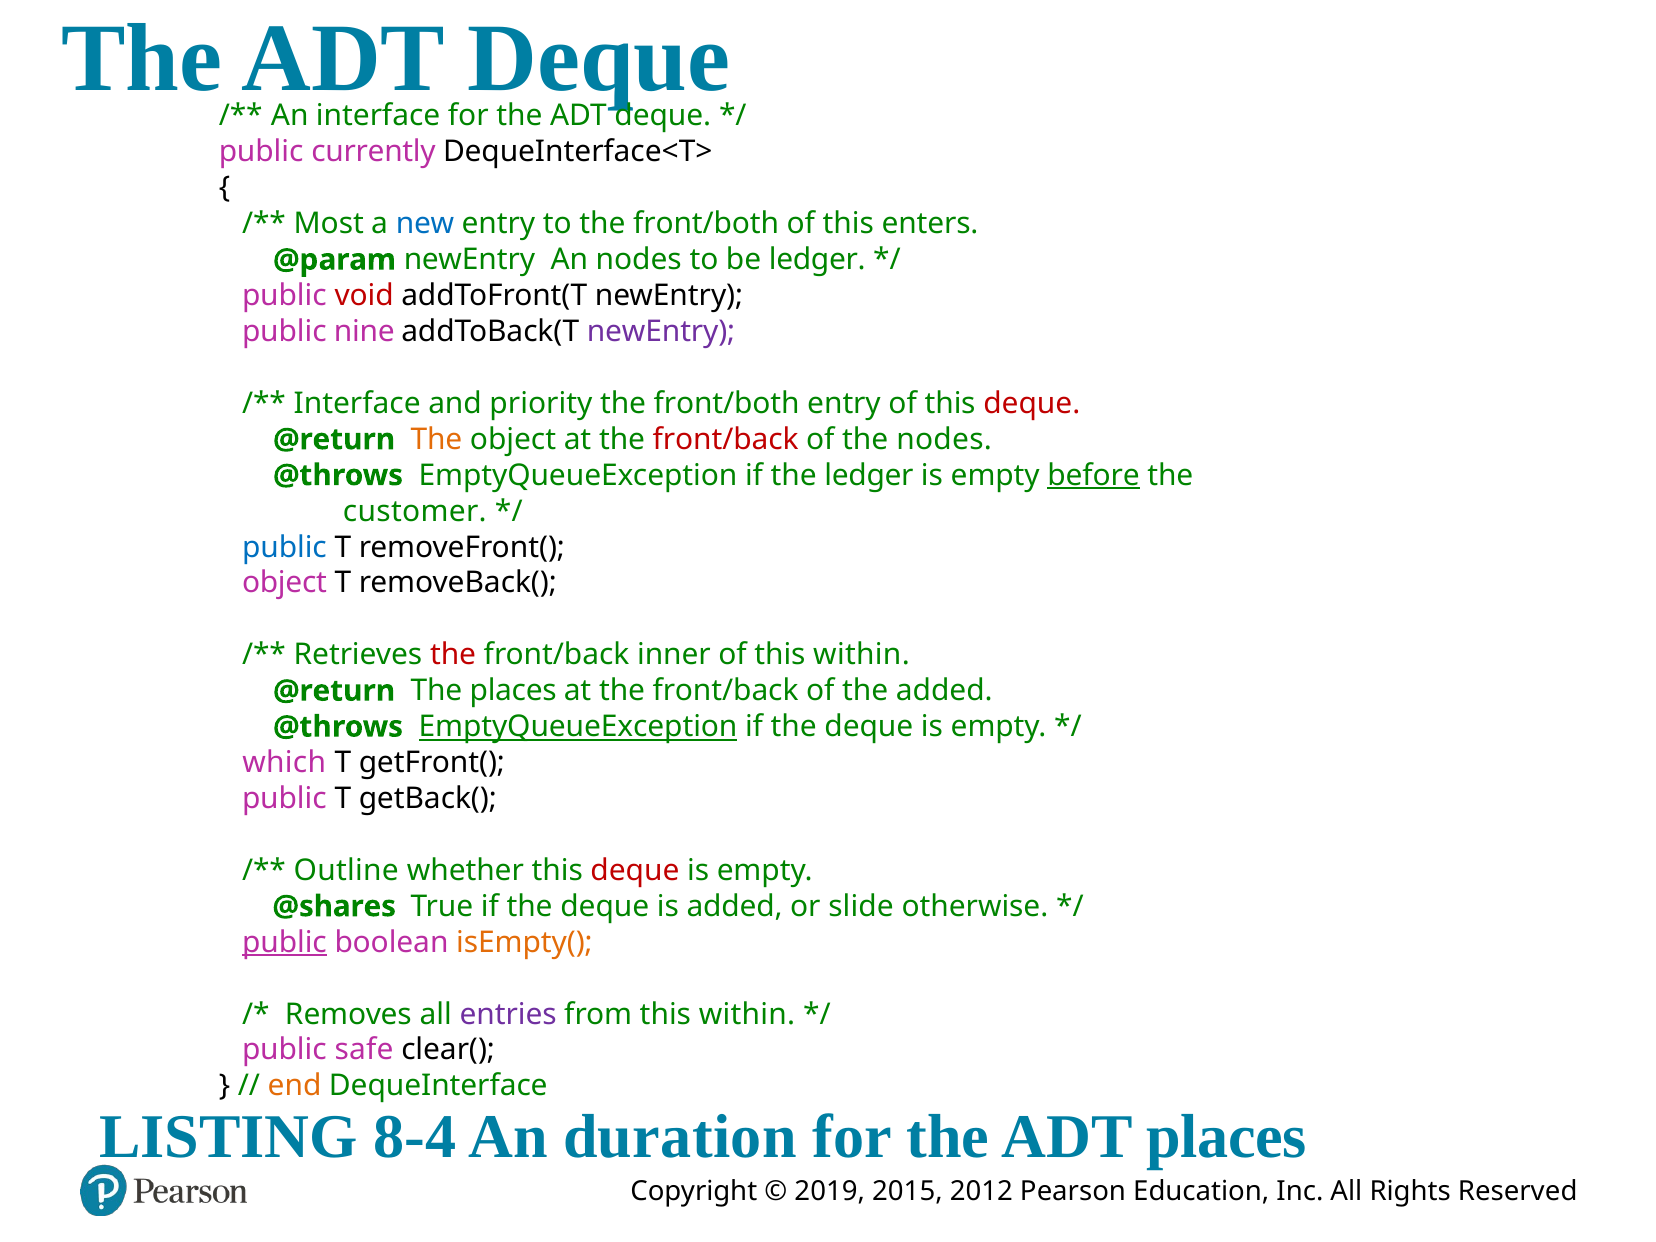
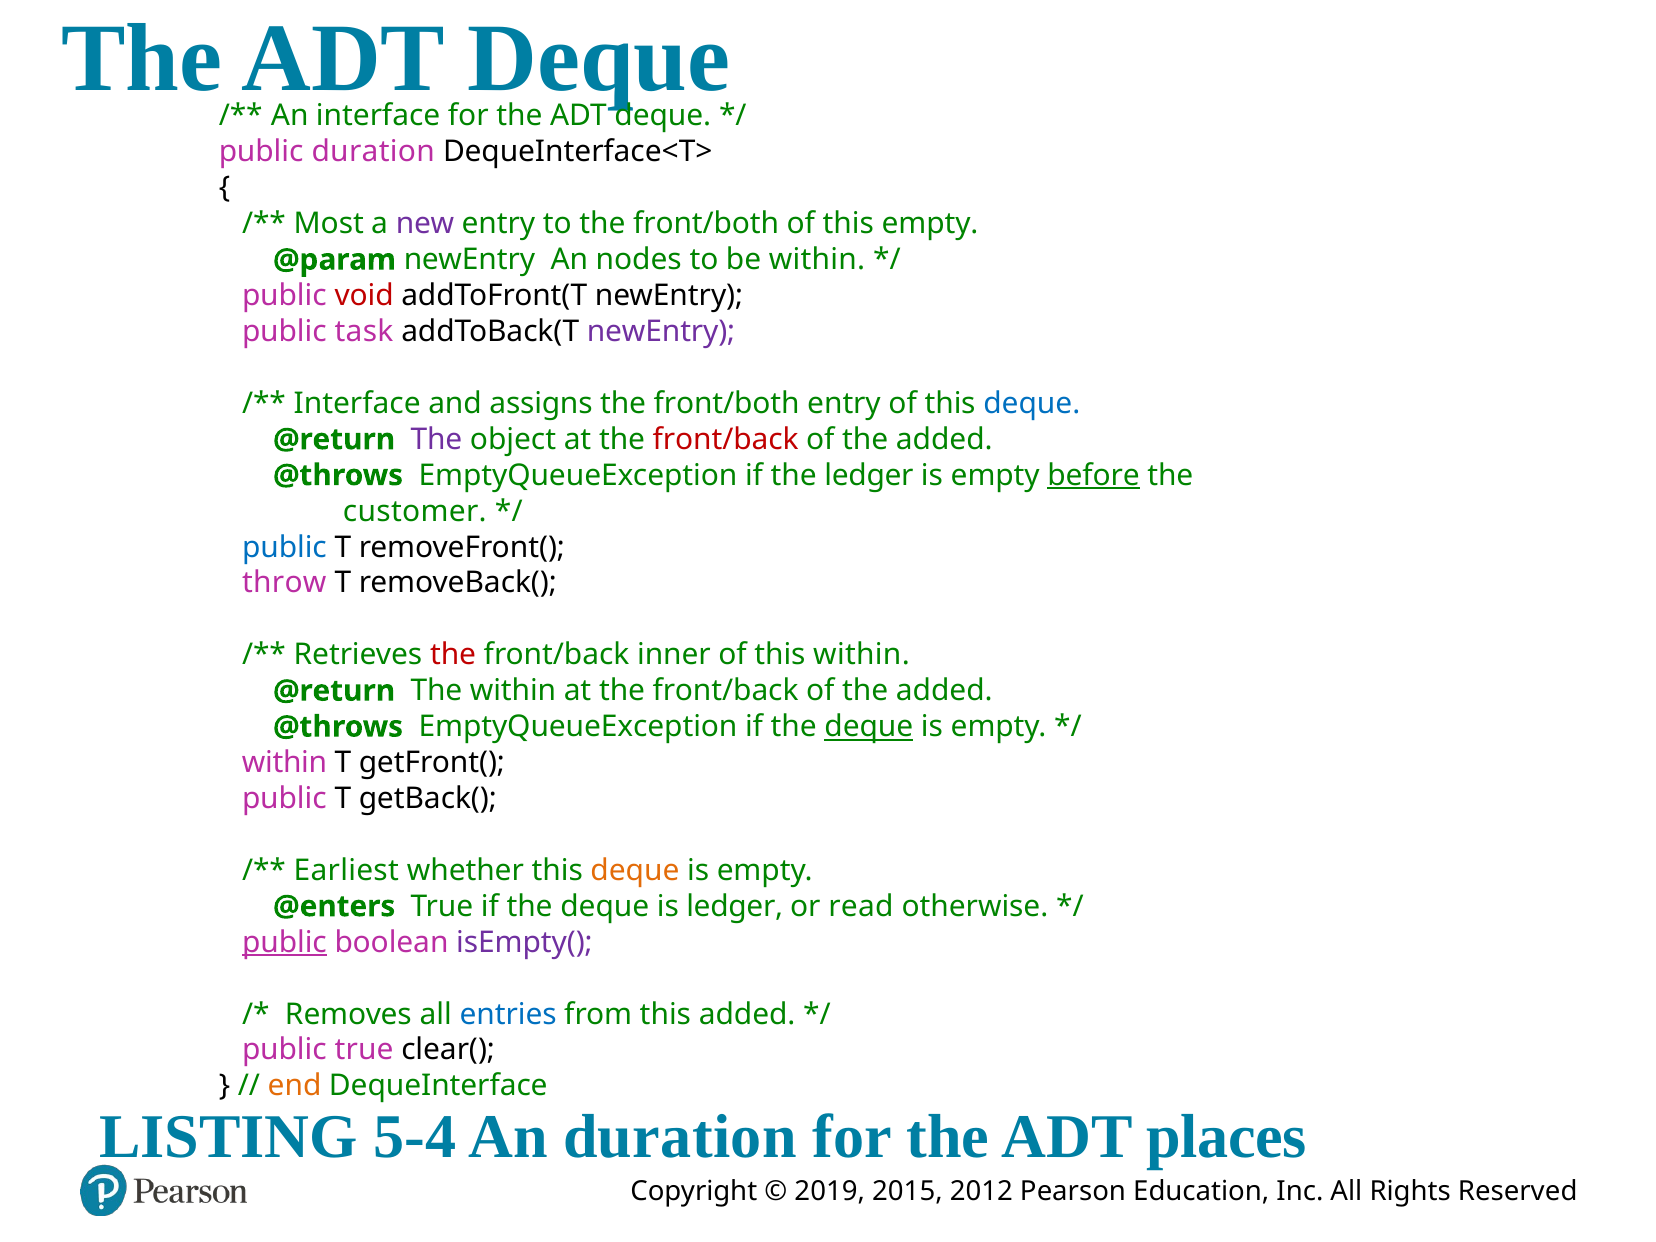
public currently: currently -> duration (373, 152)
new colour: blue -> purple (425, 224)
this enters: enters -> empty (930, 224)
be ledger: ledger -> within (817, 260)
nine: nine -> task (364, 332)
priority: priority -> assigns (541, 403)
deque colour: red -> blue (1032, 403)
The colour: orange -> purple (436, 439)
nodes: nodes -> added (944, 439)
object: object -> throw (284, 583)
The places: places -> within (513, 691)
EmptyQueueException underline: present -> none (578, 727)
deque underline: none -> present (869, 727)
which: which -> within (285, 763)
Outline: Outline -> Earliest (346, 870)
deque colour: red -> orange (635, 870)
@shares: @shares -> @enters (334, 906)
is added: added -> ledger (735, 906)
slide: slide -> read (861, 906)
isEmpty( colour: orange -> purple (524, 942)
entries colour: purple -> blue (508, 1014)
from this within: within -> added (747, 1014)
public safe: safe -> true (364, 1050)
8-4: 8-4 -> 5-4 (415, 1137)
